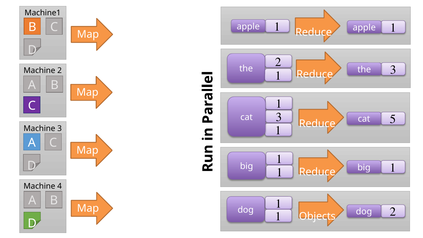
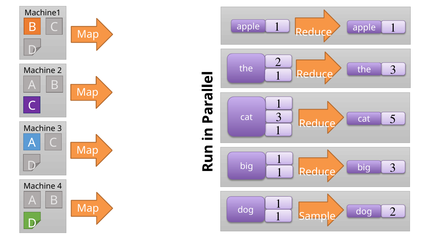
1: 1 -> 3 (393, 168)
Objects: Objects -> Sample (317, 216)
